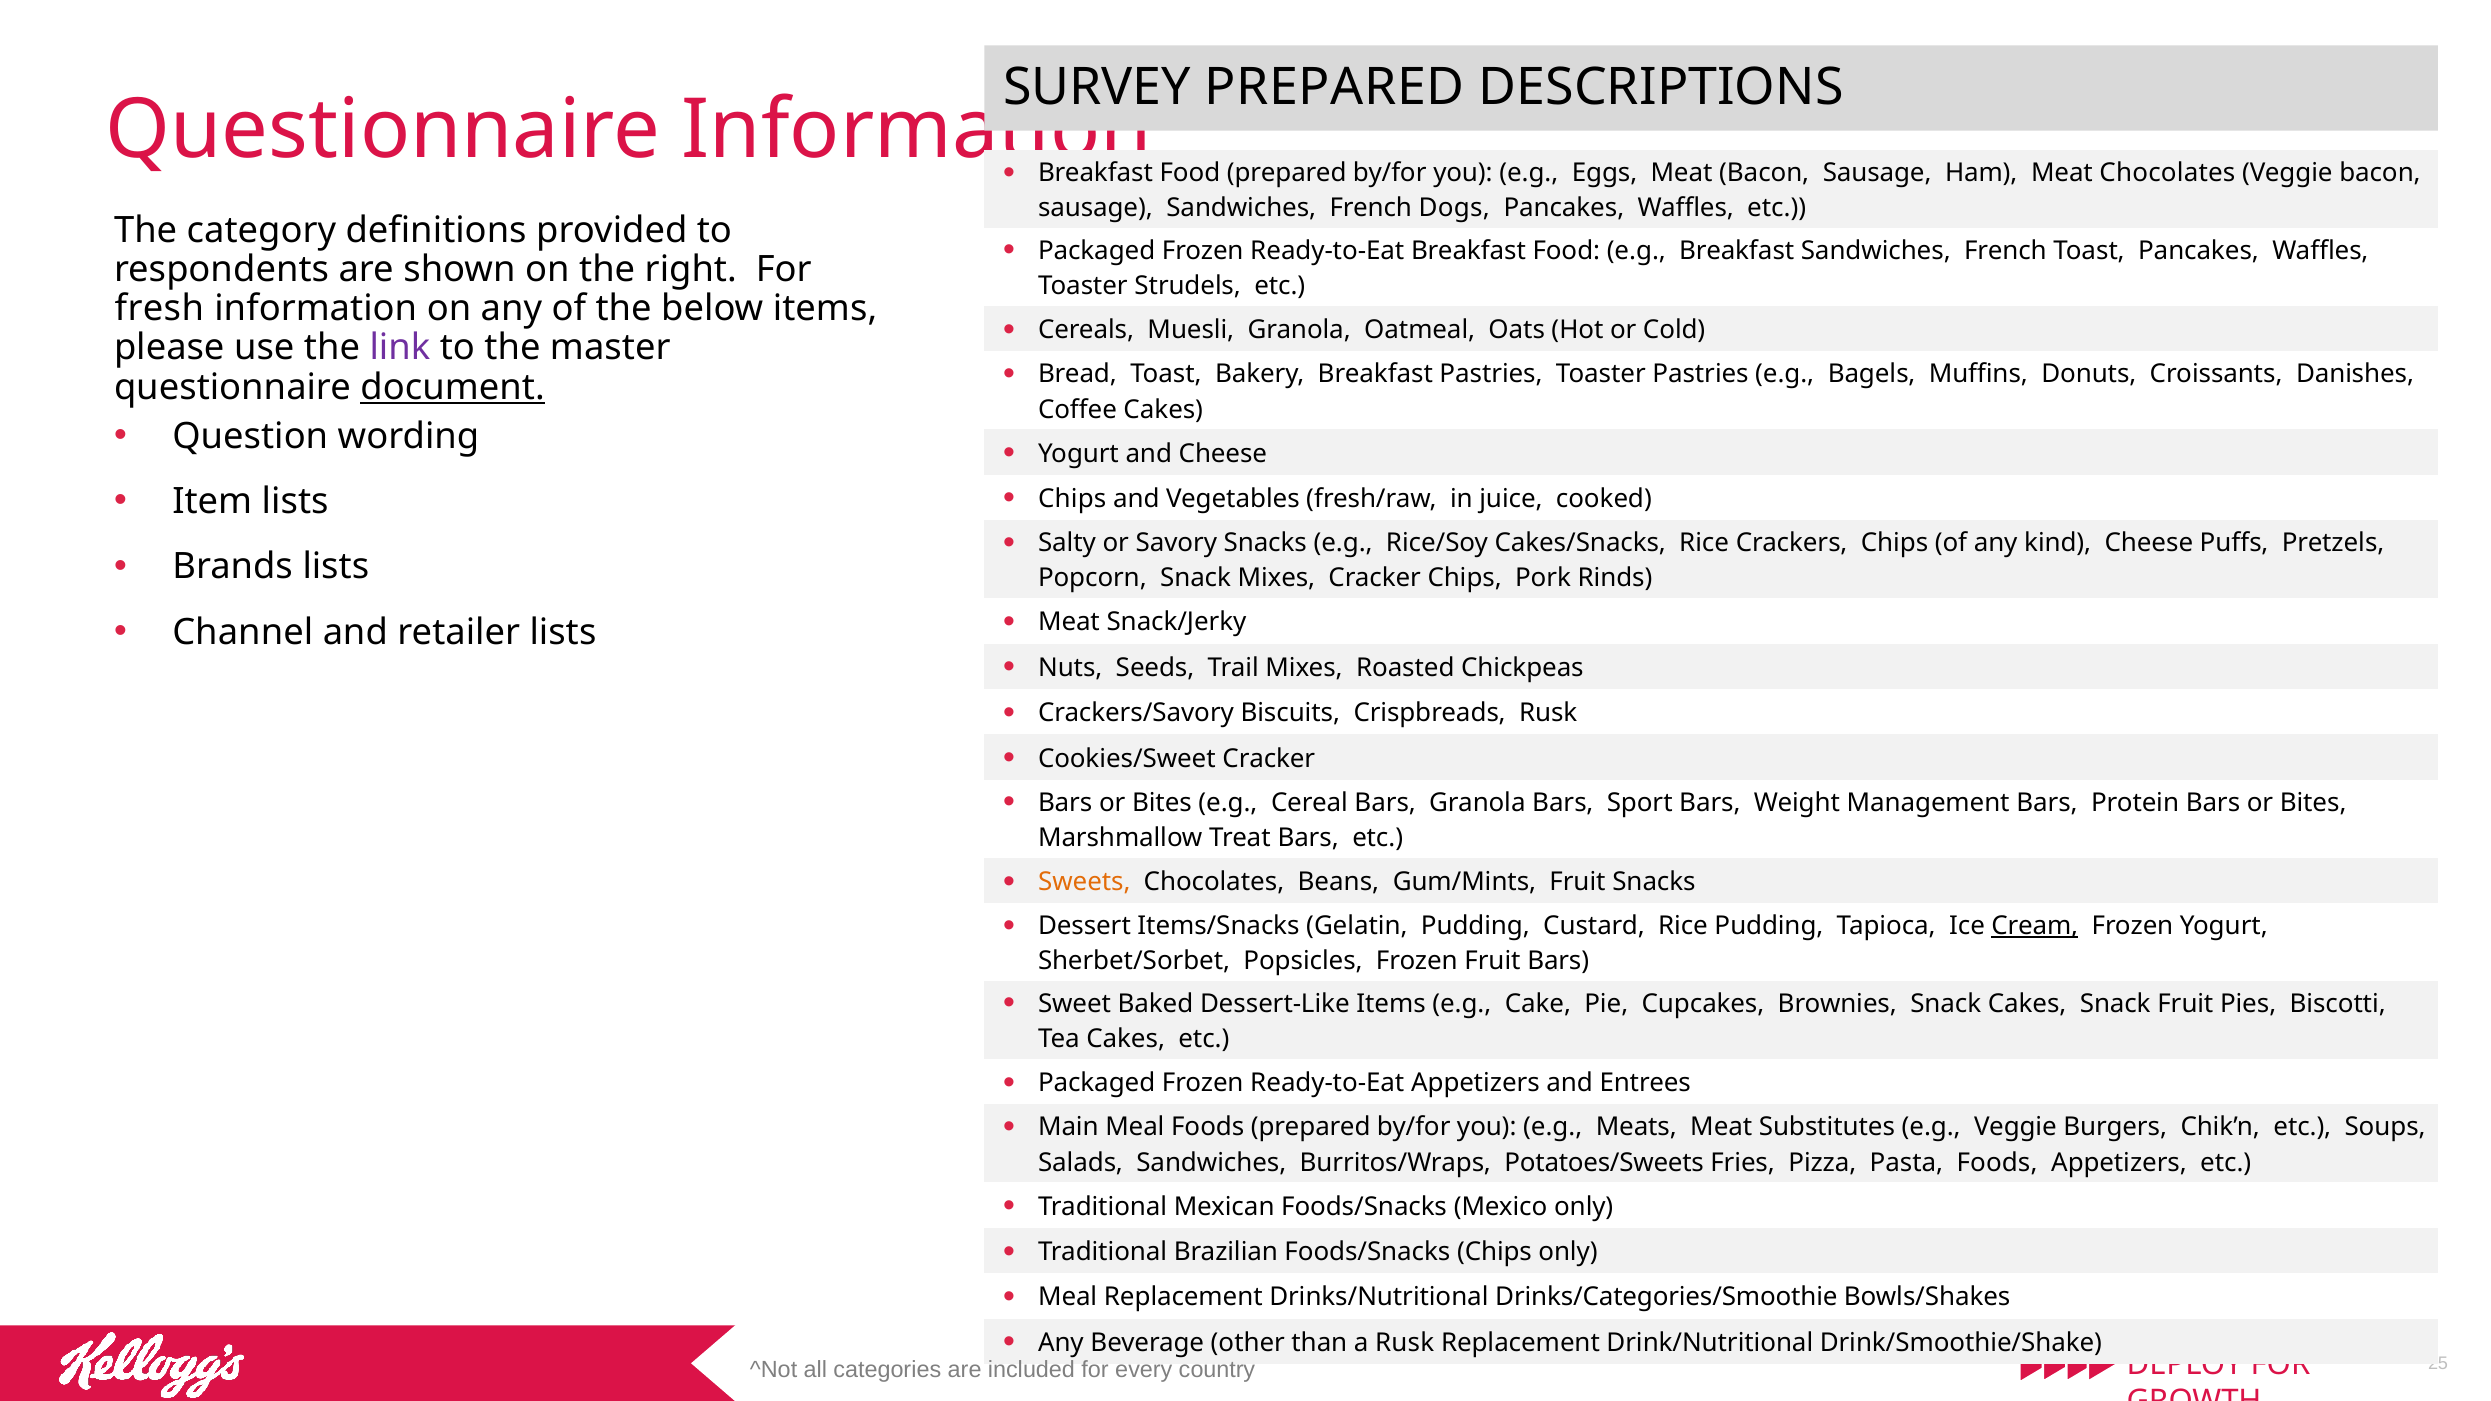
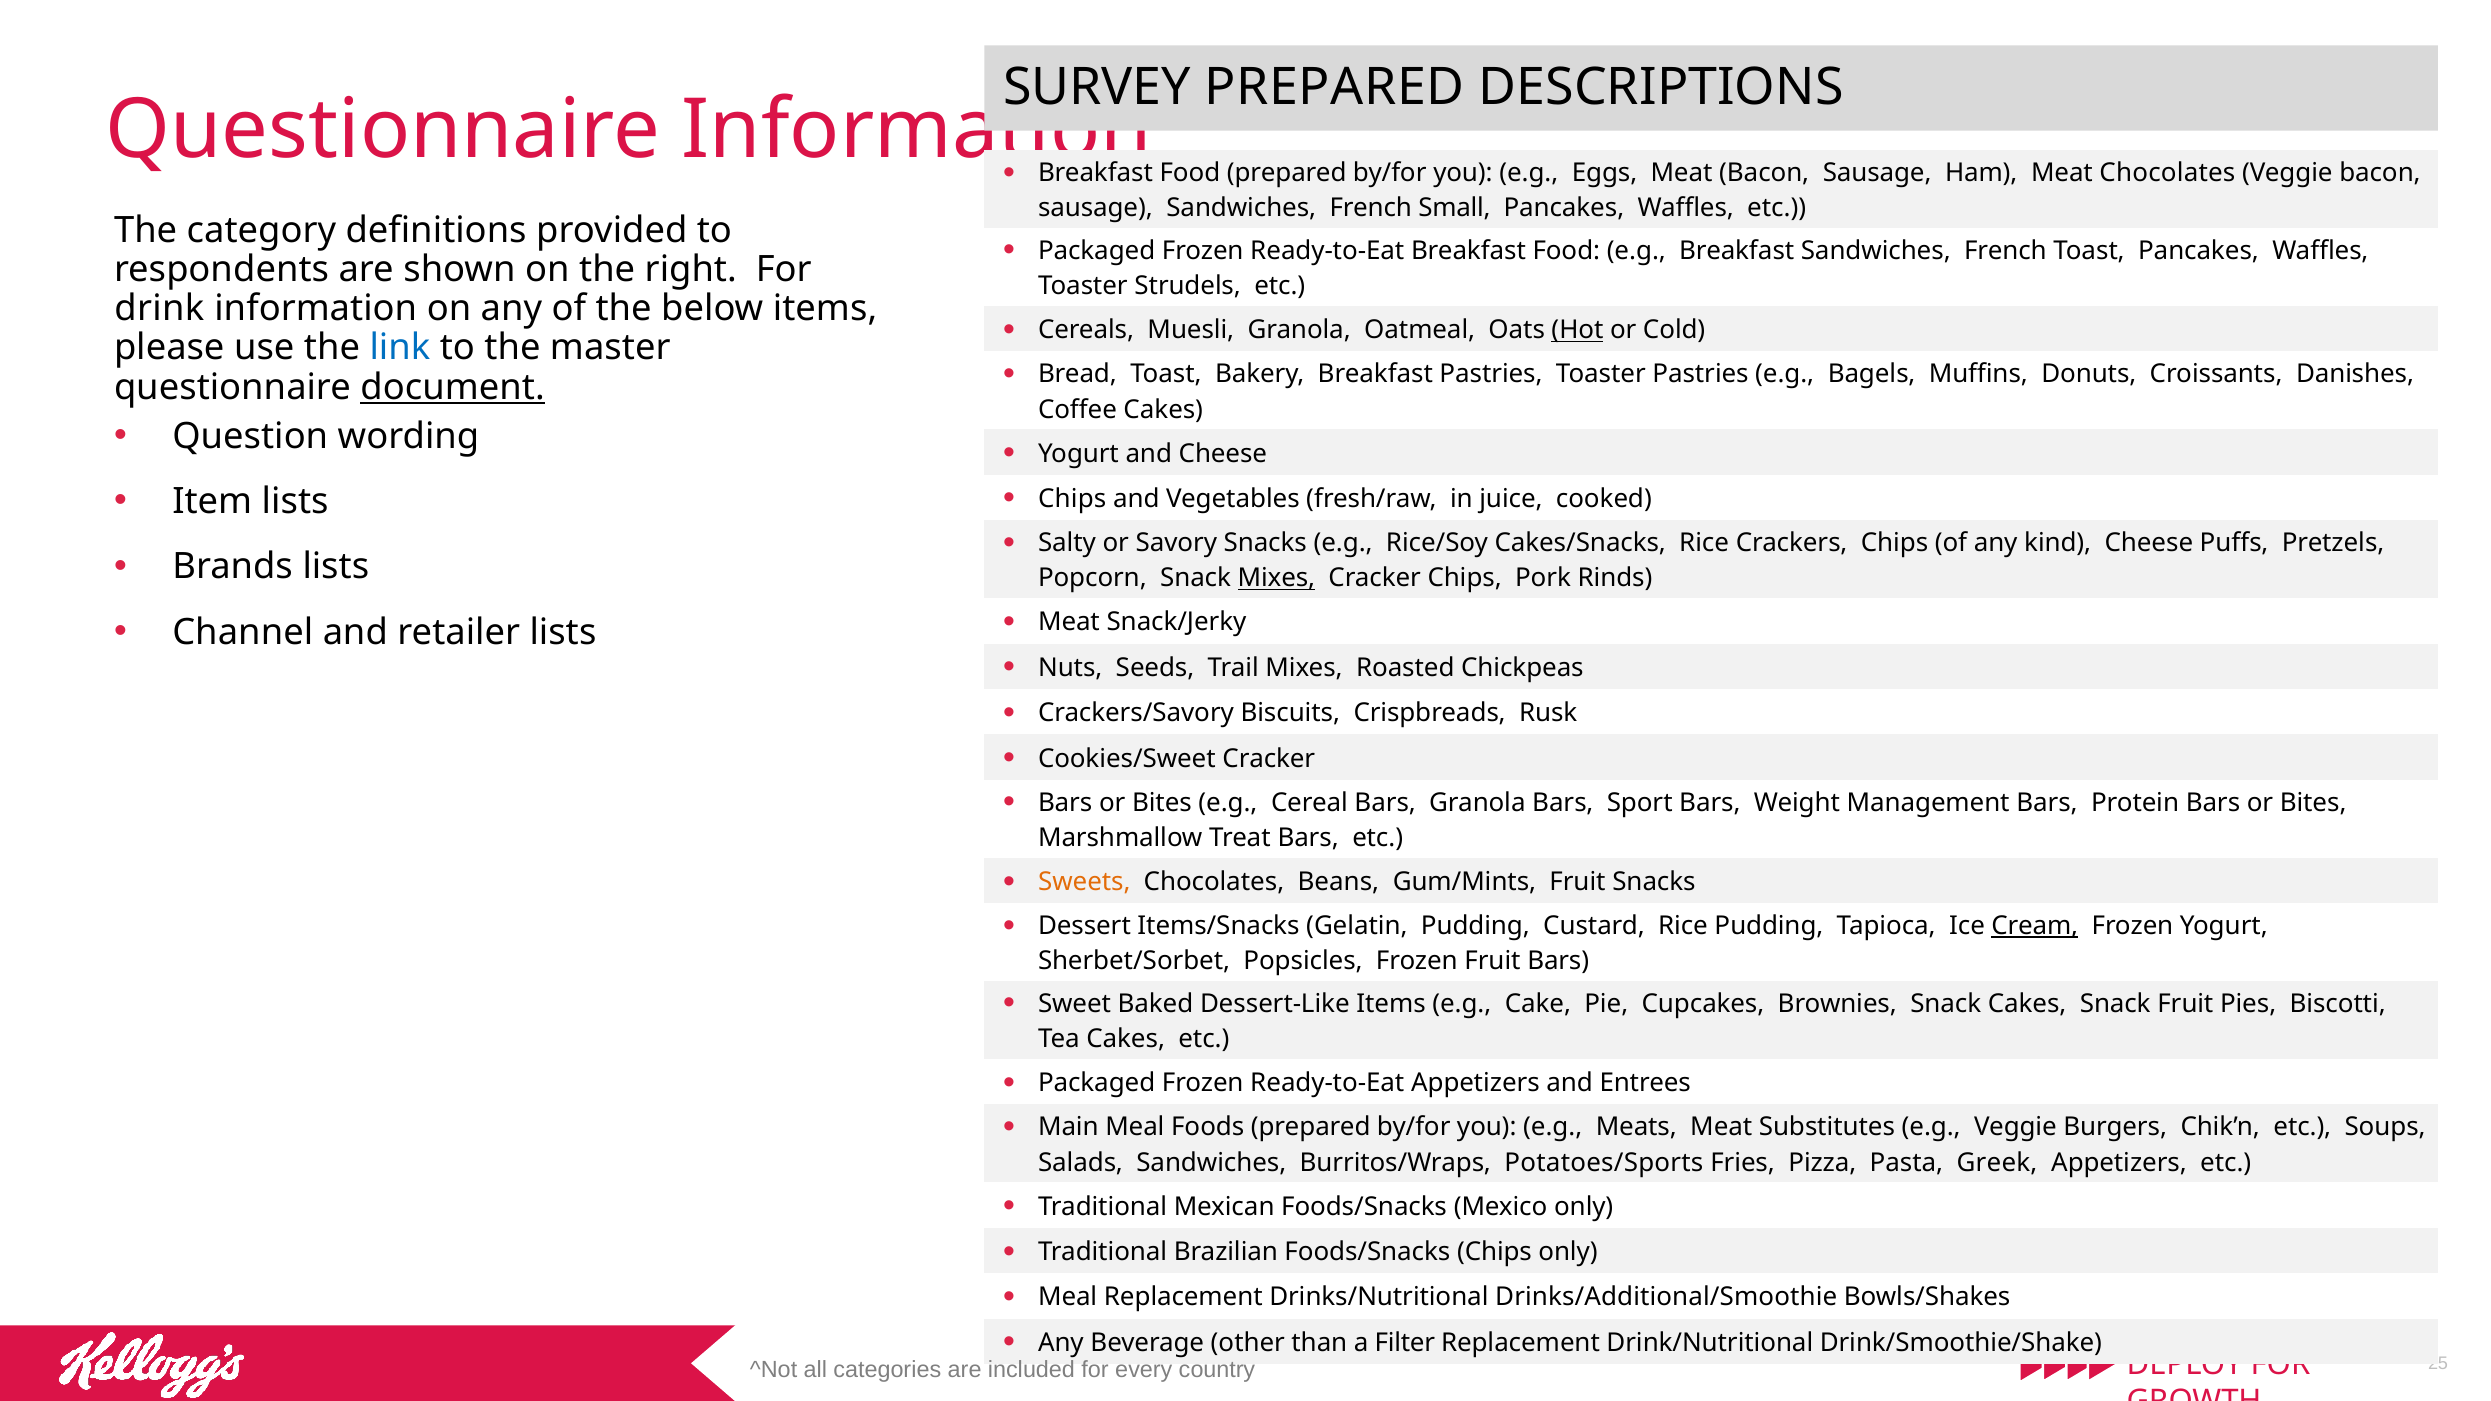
Dogs: Dogs -> Small (1454, 208)
fresh: fresh -> drink (159, 309)
Hot underline: none -> present (1578, 330)
link colour: purple -> blue (400, 348)
Mixes underline: none -> present (1276, 578)
Potatoes/Sweets: Potatoes/Sweets -> Potatoes/Sports (1604, 1163)
Pasta Foods: Foods -> Greek (1997, 1163)
Drinks/Categories/Smoothie: Drinks/Categories/Smoothie -> Drinks/Additional/Smoothie (1666, 1298)
a Rusk: Rusk -> Filter (1405, 1343)
